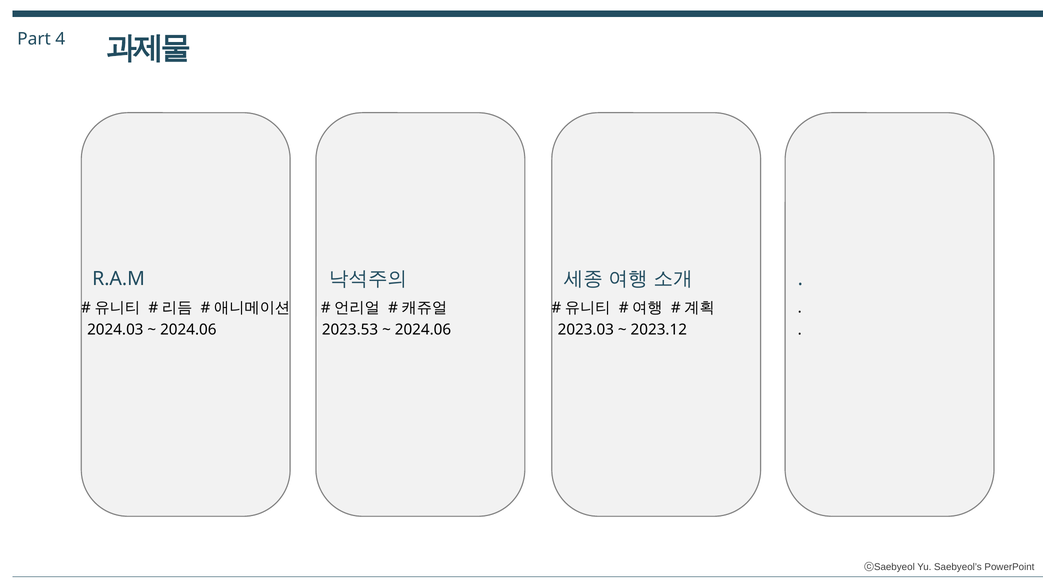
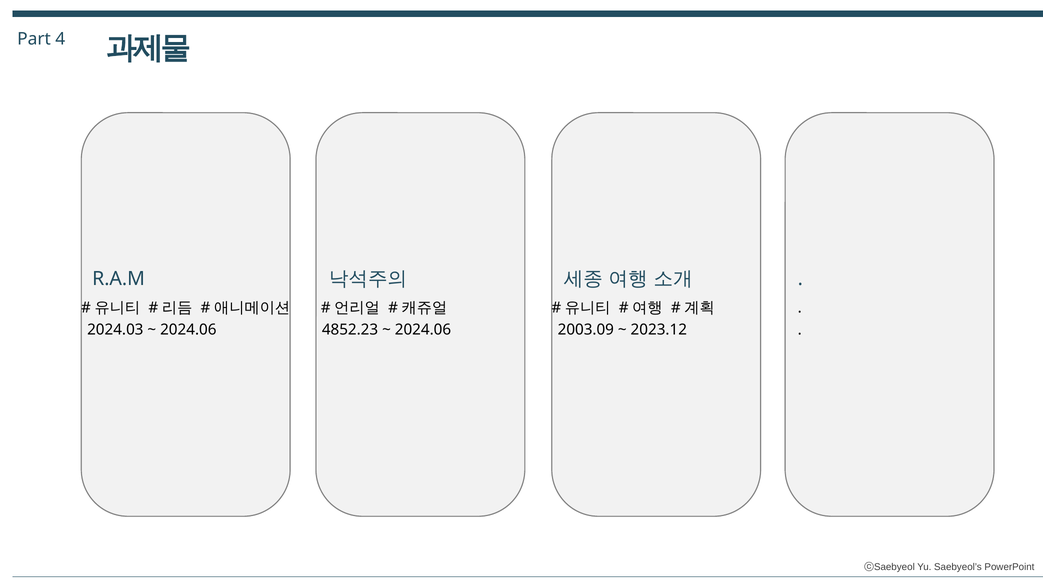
2023.53: 2023.53 -> 4852.23 (350, 329)
2023.03: 2023.03 -> 2003.09 (586, 329)
